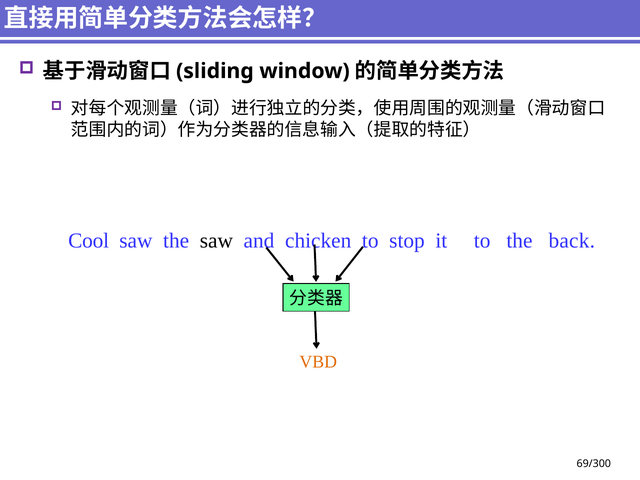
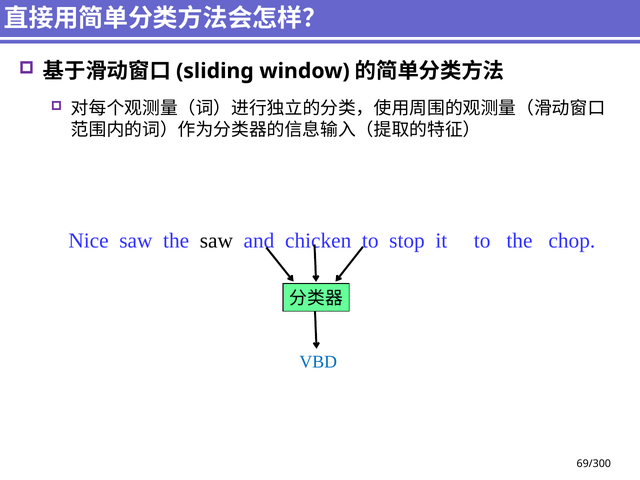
Cool: Cool -> Nice (89, 241)
back: back -> chop (572, 241)
VBD colour: orange -> blue (318, 362)
